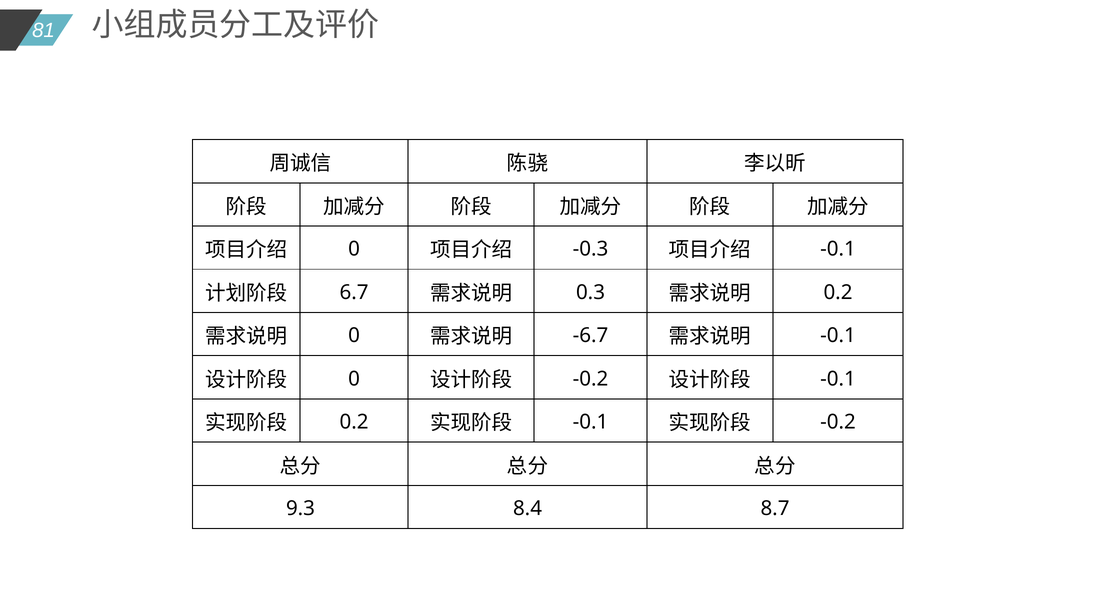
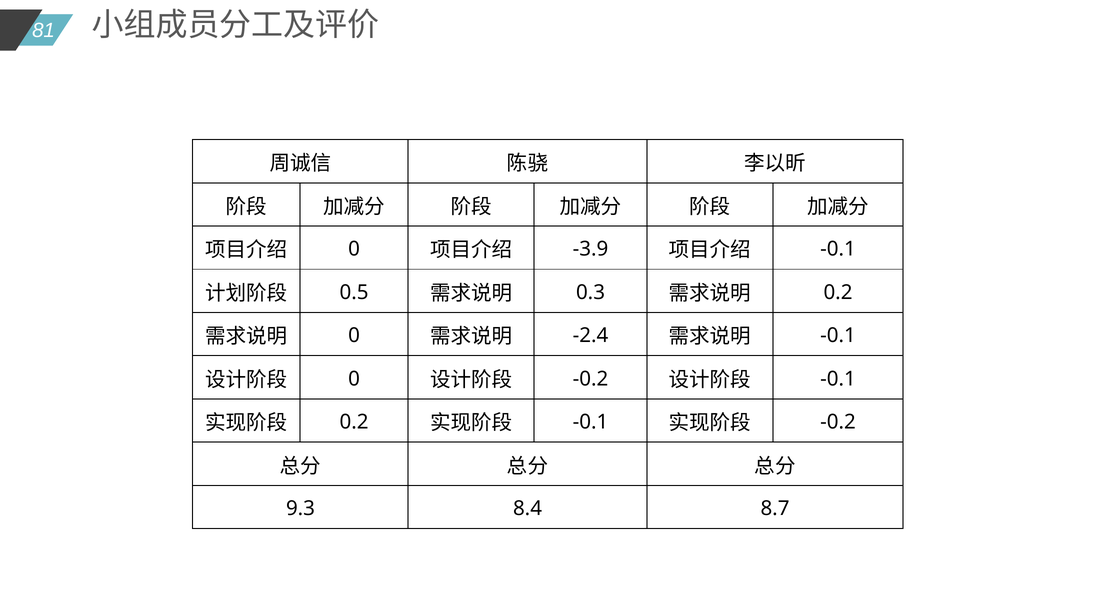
-0.3: -0.3 -> -3.9 (590, 249)
6.7: 6.7 -> 0.5 (354, 293)
-6.7: -6.7 -> -2.4 (590, 336)
